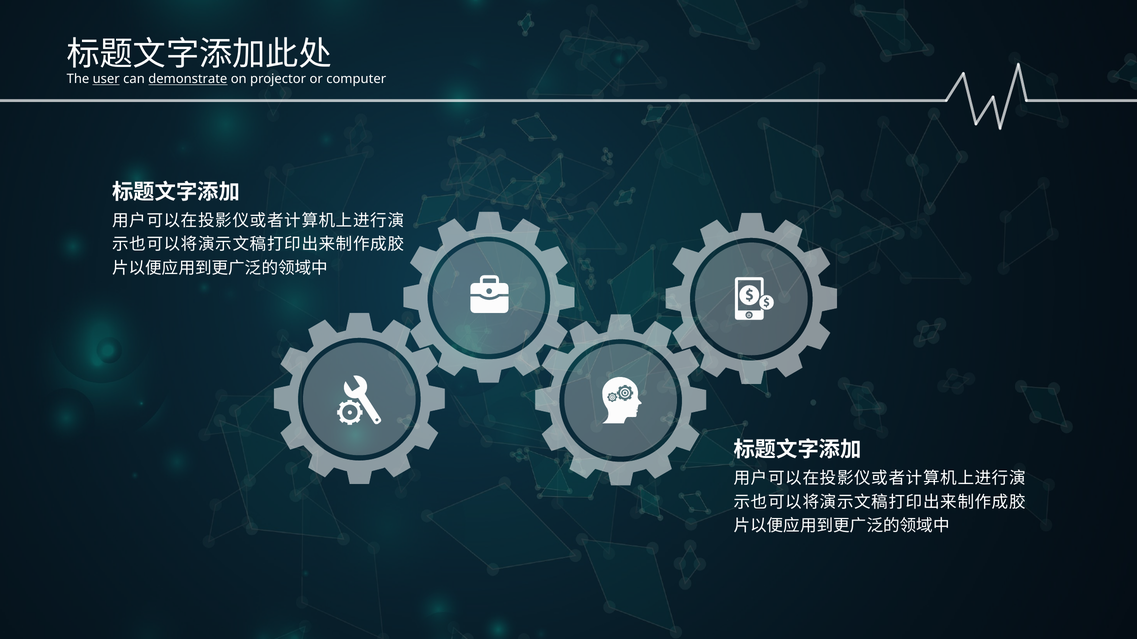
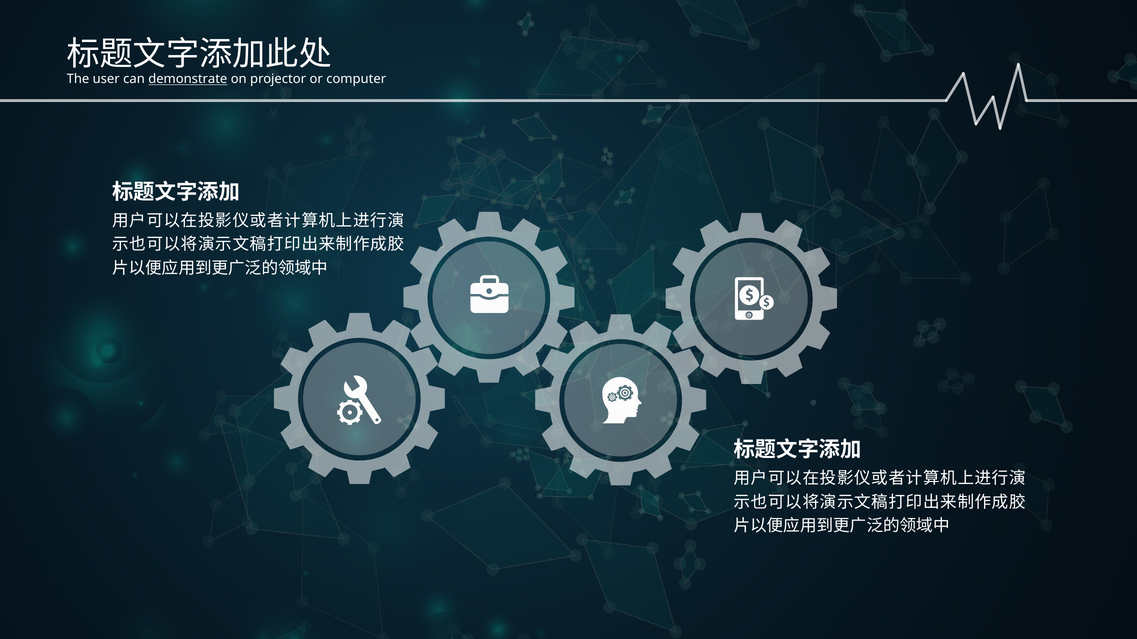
user underline: present -> none (106, 79)
